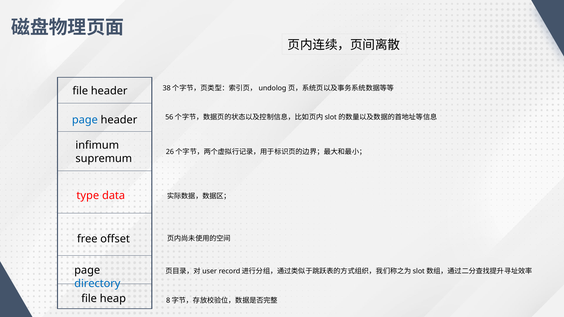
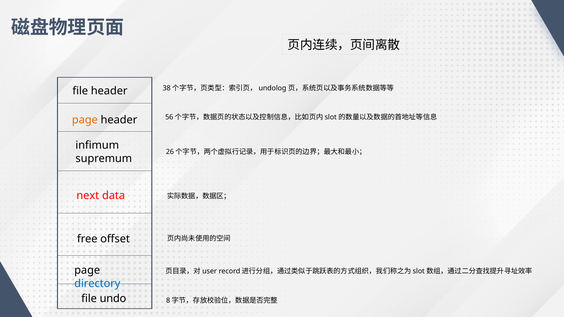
page colour: blue -> orange (85, 120)
type: type -> next (88, 196)
heap: heap -> undo (113, 299)
